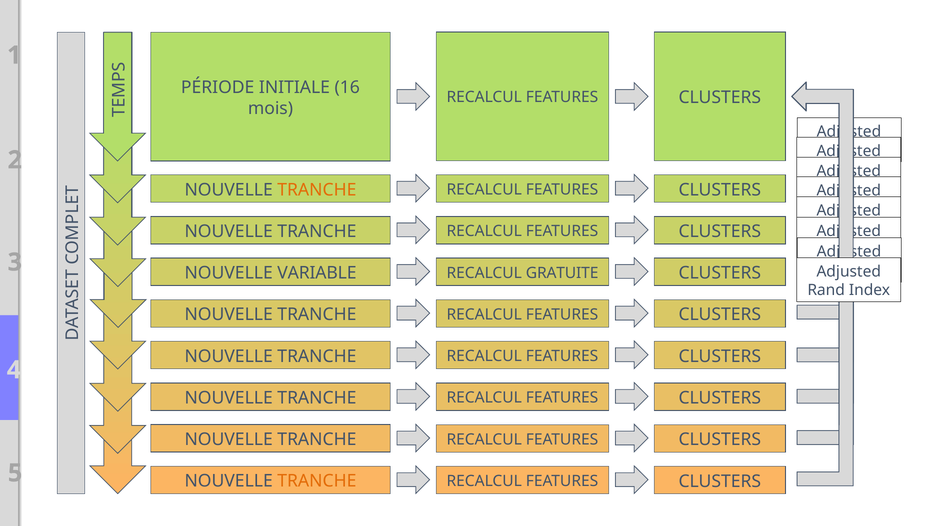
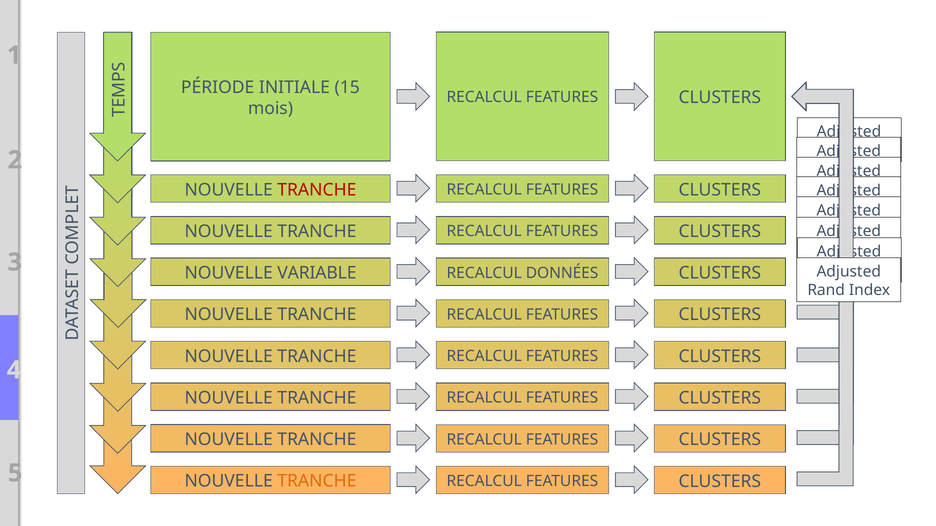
16: 16 -> 15 (347, 87)
TRANCHE colour: orange -> red (317, 190)
GRATUITE: GRATUITE -> DONNÉES (562, 273)
